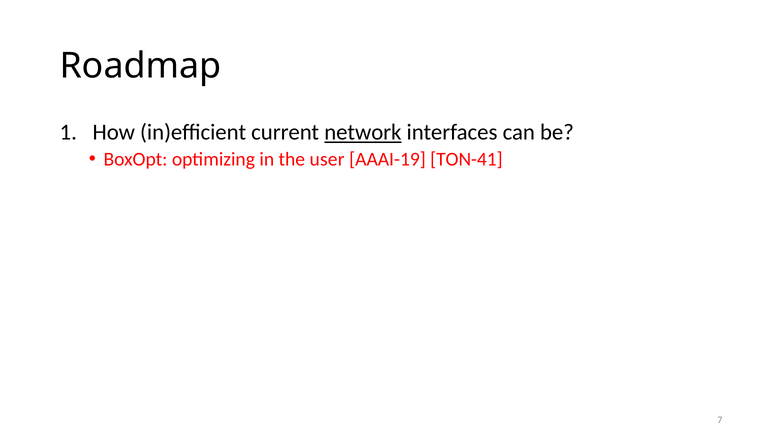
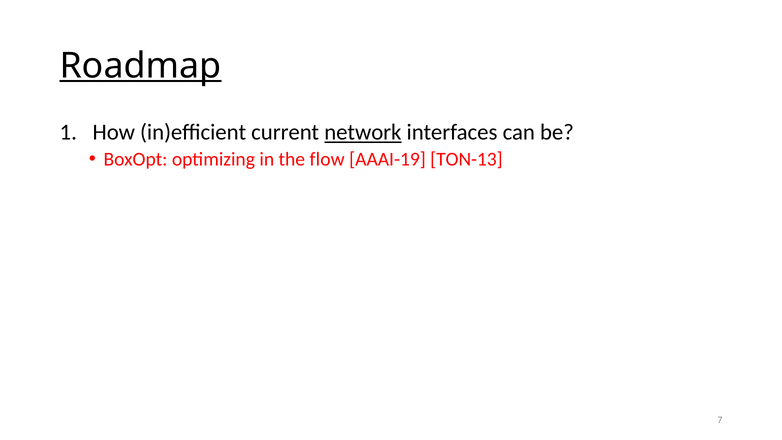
Roadmap underline: none -> present (140, 66)
user: user -> flow (327, 159)
TON-41: TON-41 -> TON-13 (466, 159)
